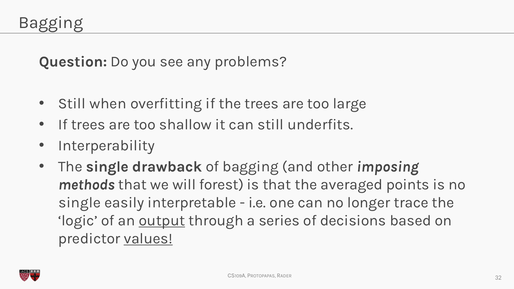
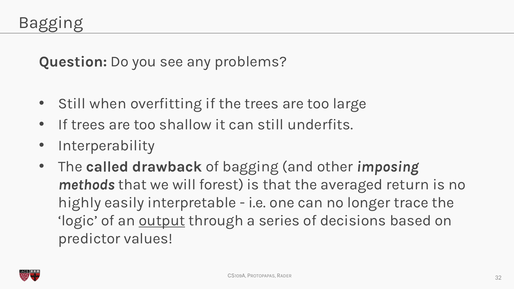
The single: single -> called (107, 167)
points: points -> return (408, 185)
single: single -> highly (80, 203)
values underline: present -> none (148, 239)
